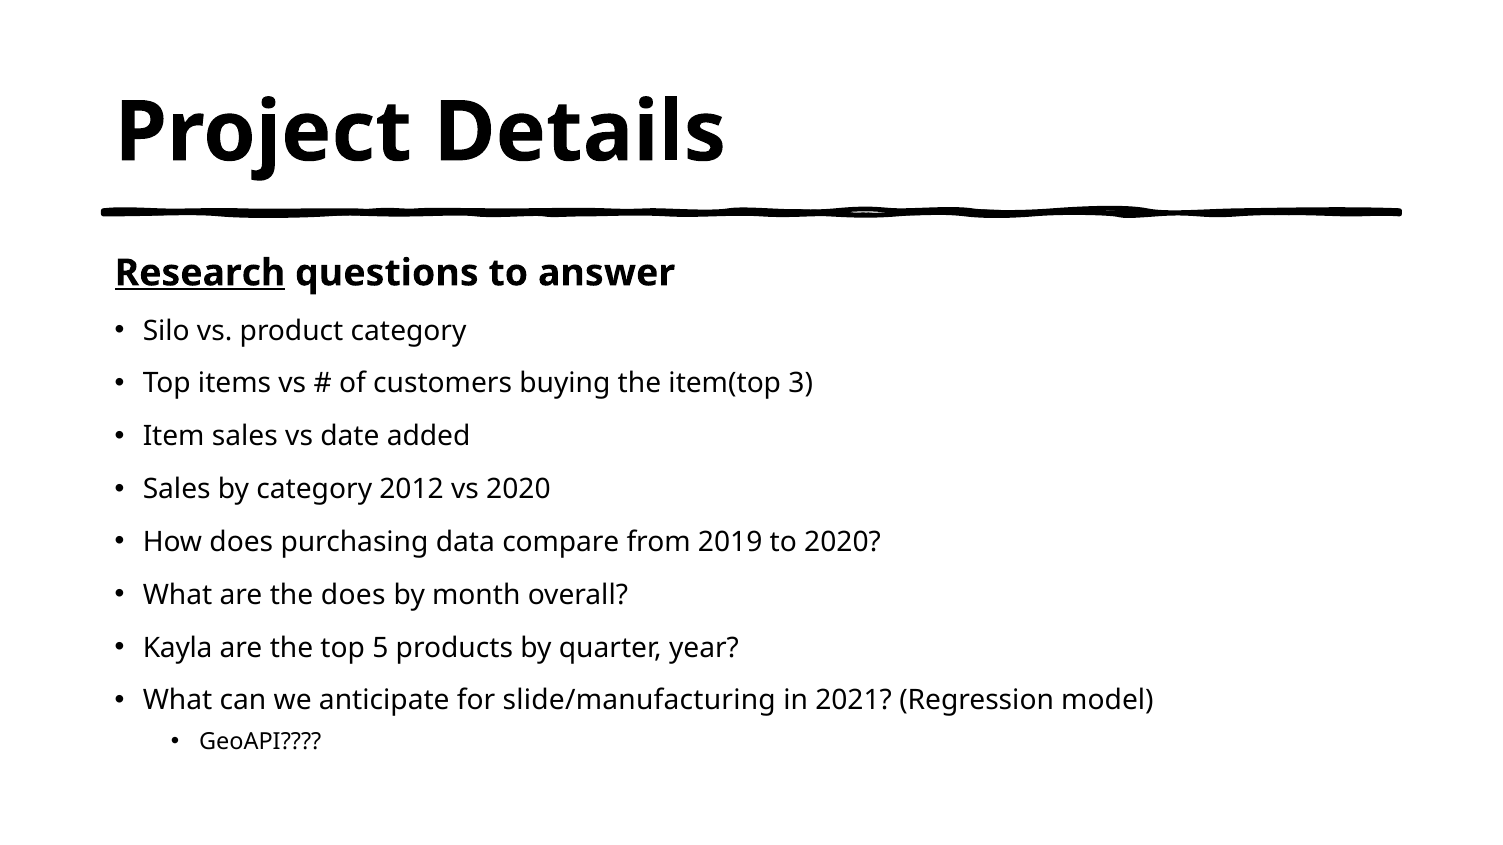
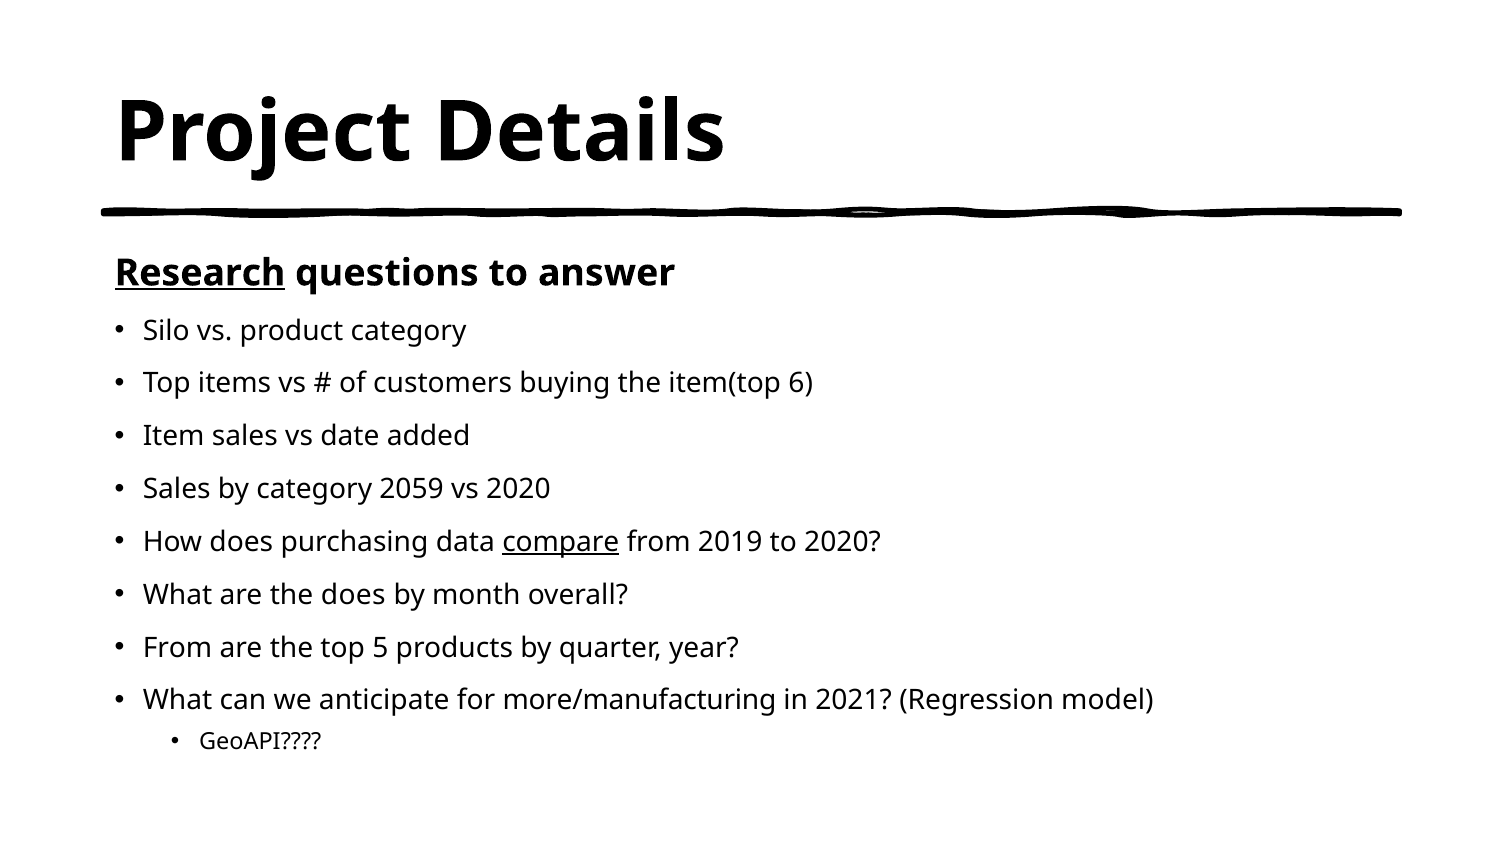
3: 3 -> 6 (801, 384)
2012: 2012 -> 2059 (412, 490)
compare underline: none -> present (561, 542)
Kayla: Kayla -> From (178, 648)
slide/manufacturing: slide/manufacturing -> more/manufacturing (639, 701)
